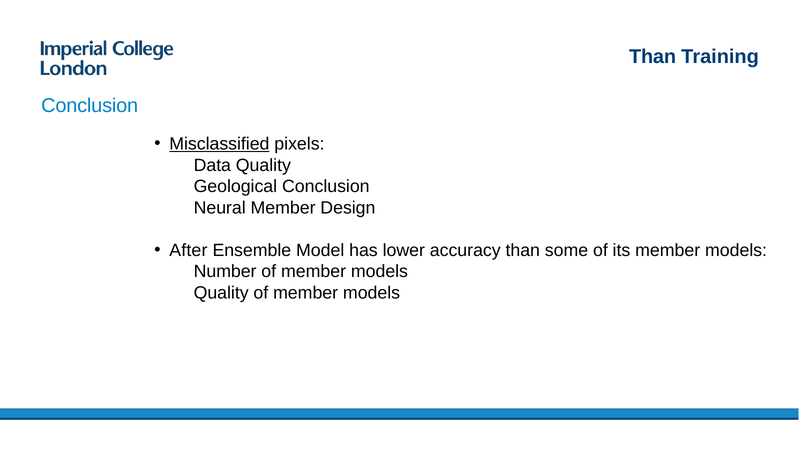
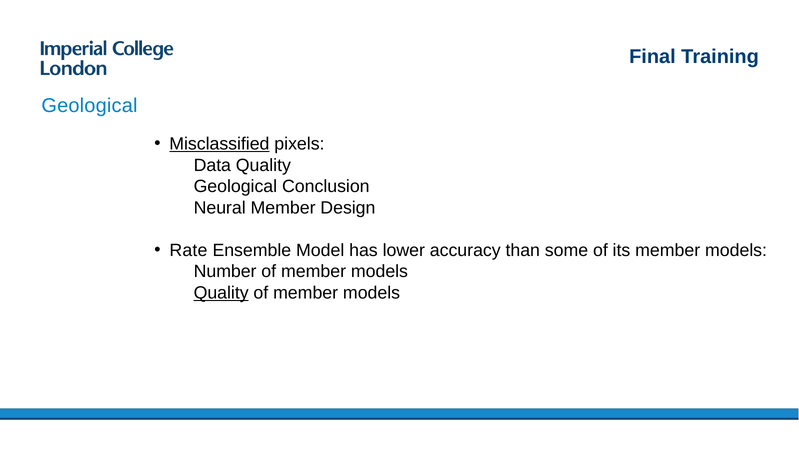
Than: Than -> Final (652, 57)
Conclusion: Conclusion -> Geological (89, 106)
After: After -> Rate (188, 251)
Quality underline: none -> present (221, 293)
